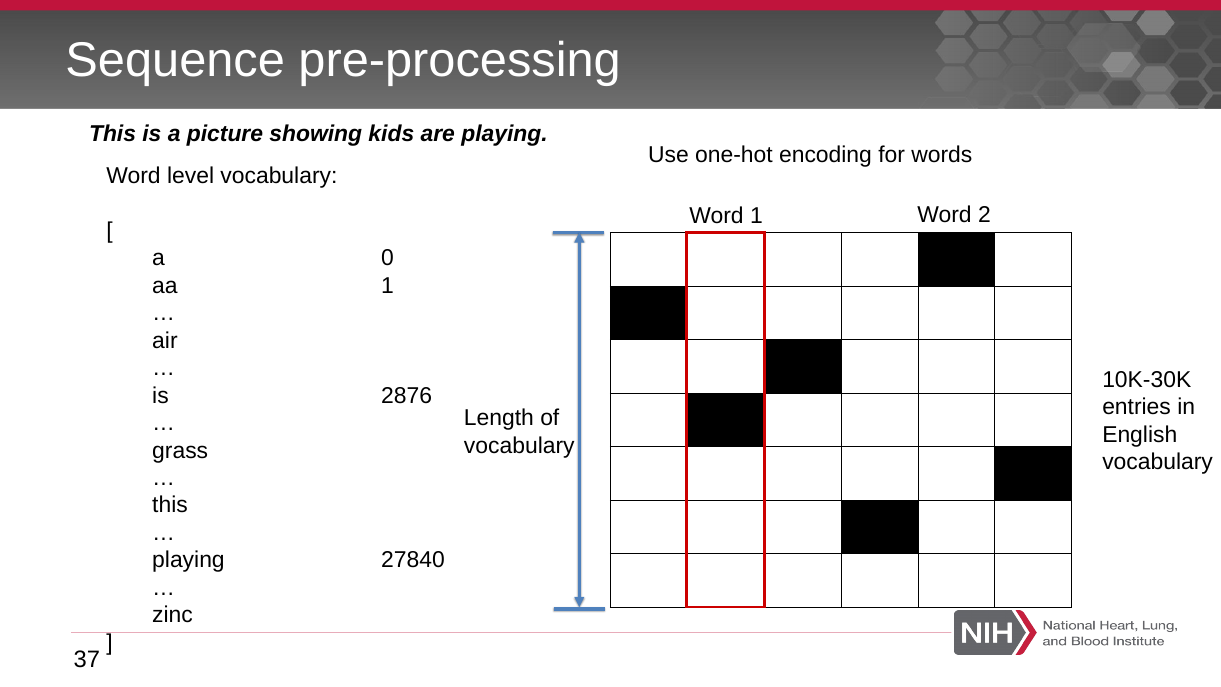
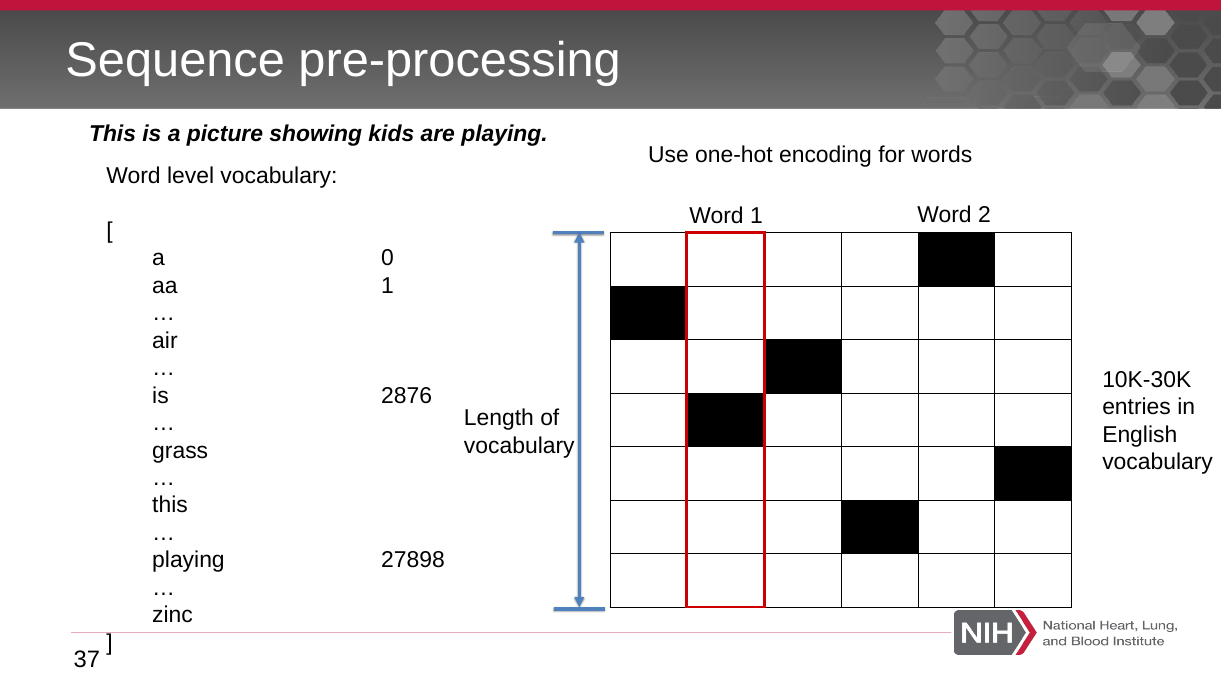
27840: 27840 -> 27898 (413, 560)
